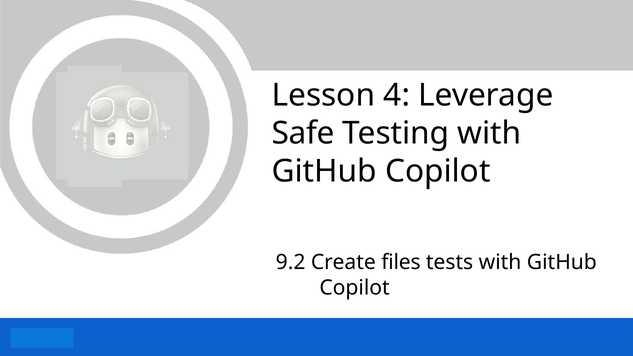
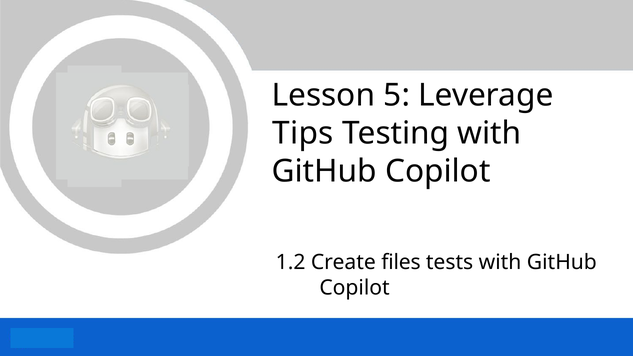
4: 4 -> 5 (397, 95)
Safe: Safe -> Tips (303, 133)
9.2: 9.2 -> 1.2 (291, 262)
